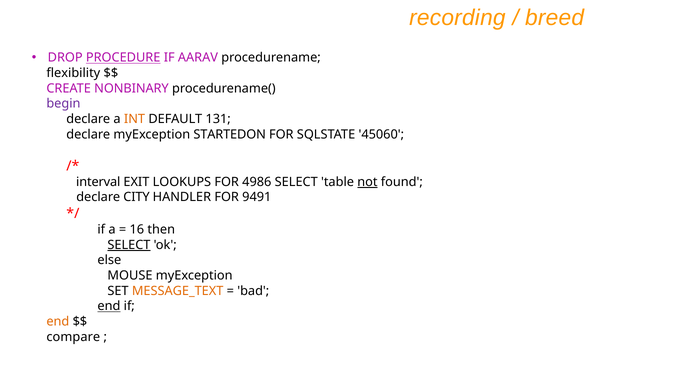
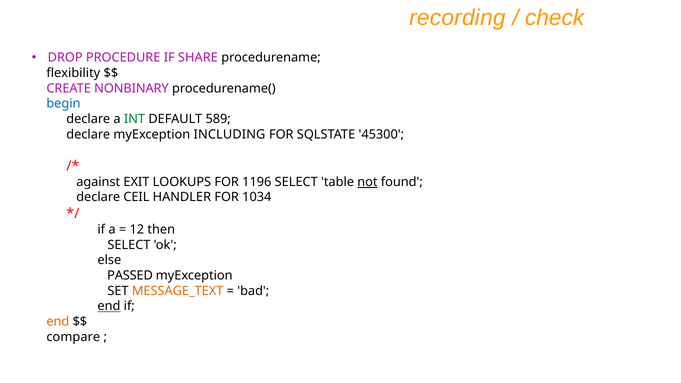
breed: breed -> check (555, 18)
PROCEDURE underline: present -> none (123, 58)
AARAV: AARAV -> SHARE (198, 58)
begin colour: purple -> blue (63, 104)
INT colour: orange -> green (135, 119)
131: 131 -> 589 (218, 119)
STARTEDON: STARTEDON -> INCLUDING (230, 134)
45060: 45060 -> 45300 (381, 134)
interval: interval -> against (98, 182)
4986: 4986 -> 1196 (257, 182)
CITY: CITY -> CEIL (136, 197)
9491: 9491 -> 1034 (257, 197)
16: 16 -> 12 (137, 230)
SELECT underline: present -> none (129, 245)
MOUSE: MOUSE -> PASSED (130, 276)
